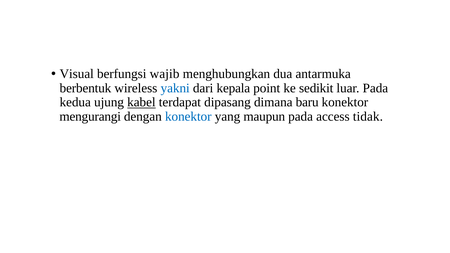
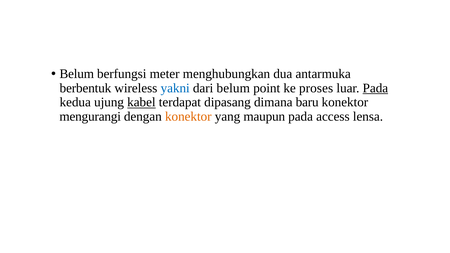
Visual: Visual -> Belum (77, 74)
wajib: wajib -> meter (165, 74)
dari kepala: kepala -> belum (233, 88)
sedikit: sedikit -> proses (316, 88)
Pada underline: none -> present (375, 88)
konektor colour: blue -> orange (188, 116)
tidak: tidak -> lensa (368, 116)
